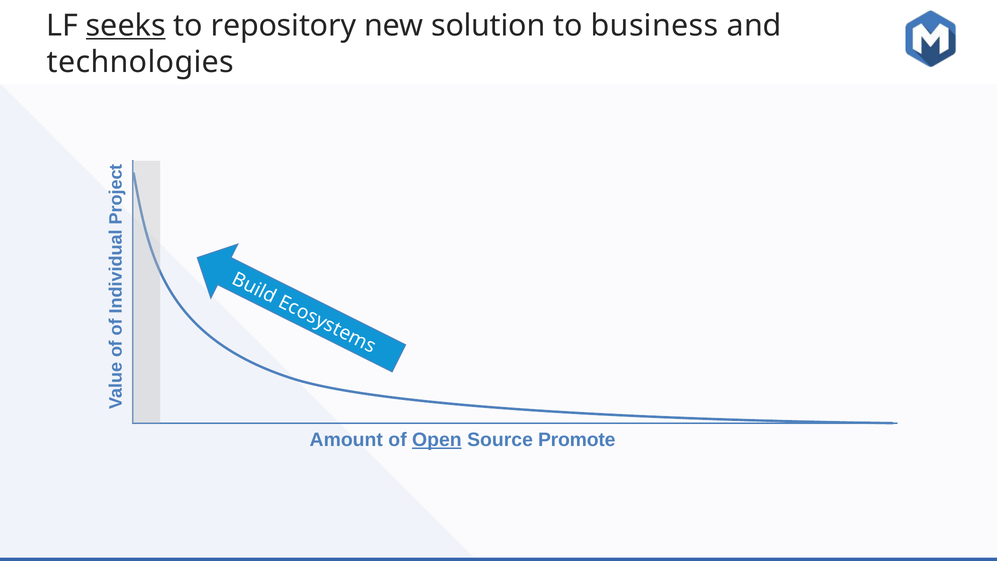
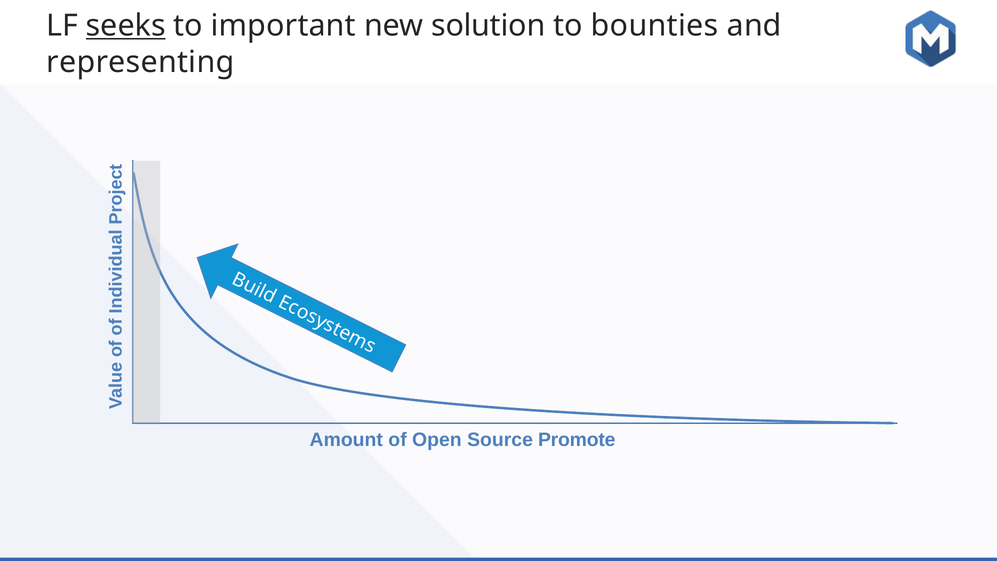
repository: repository -> important (283, 26)
business: business -> bounties (655, 26)
technologies: technologies -> representing (140, 62)
Open underline: present -> none (437, 440)
